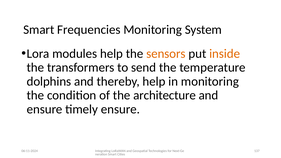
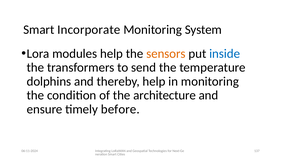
Frequencies: Frequencies -> Incorporate (89, 30)
inside colour: orange -> blue (225, 54)
timely ensure: ensure -> before (120, 109)
